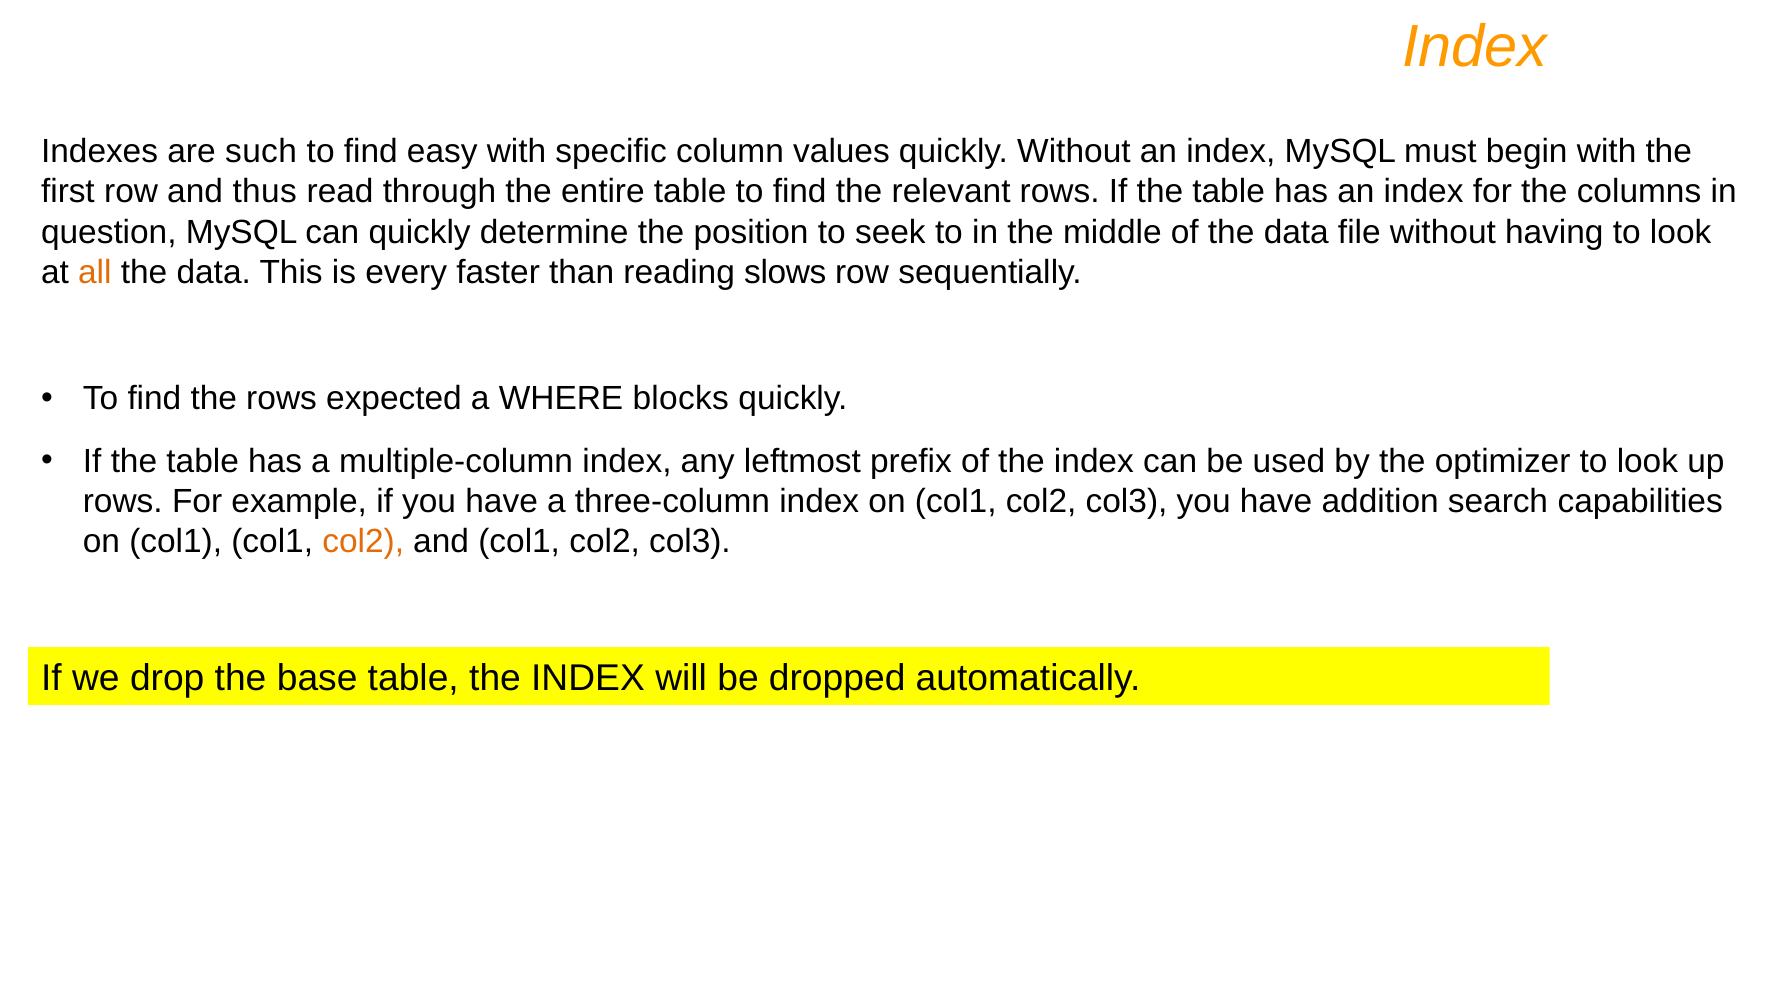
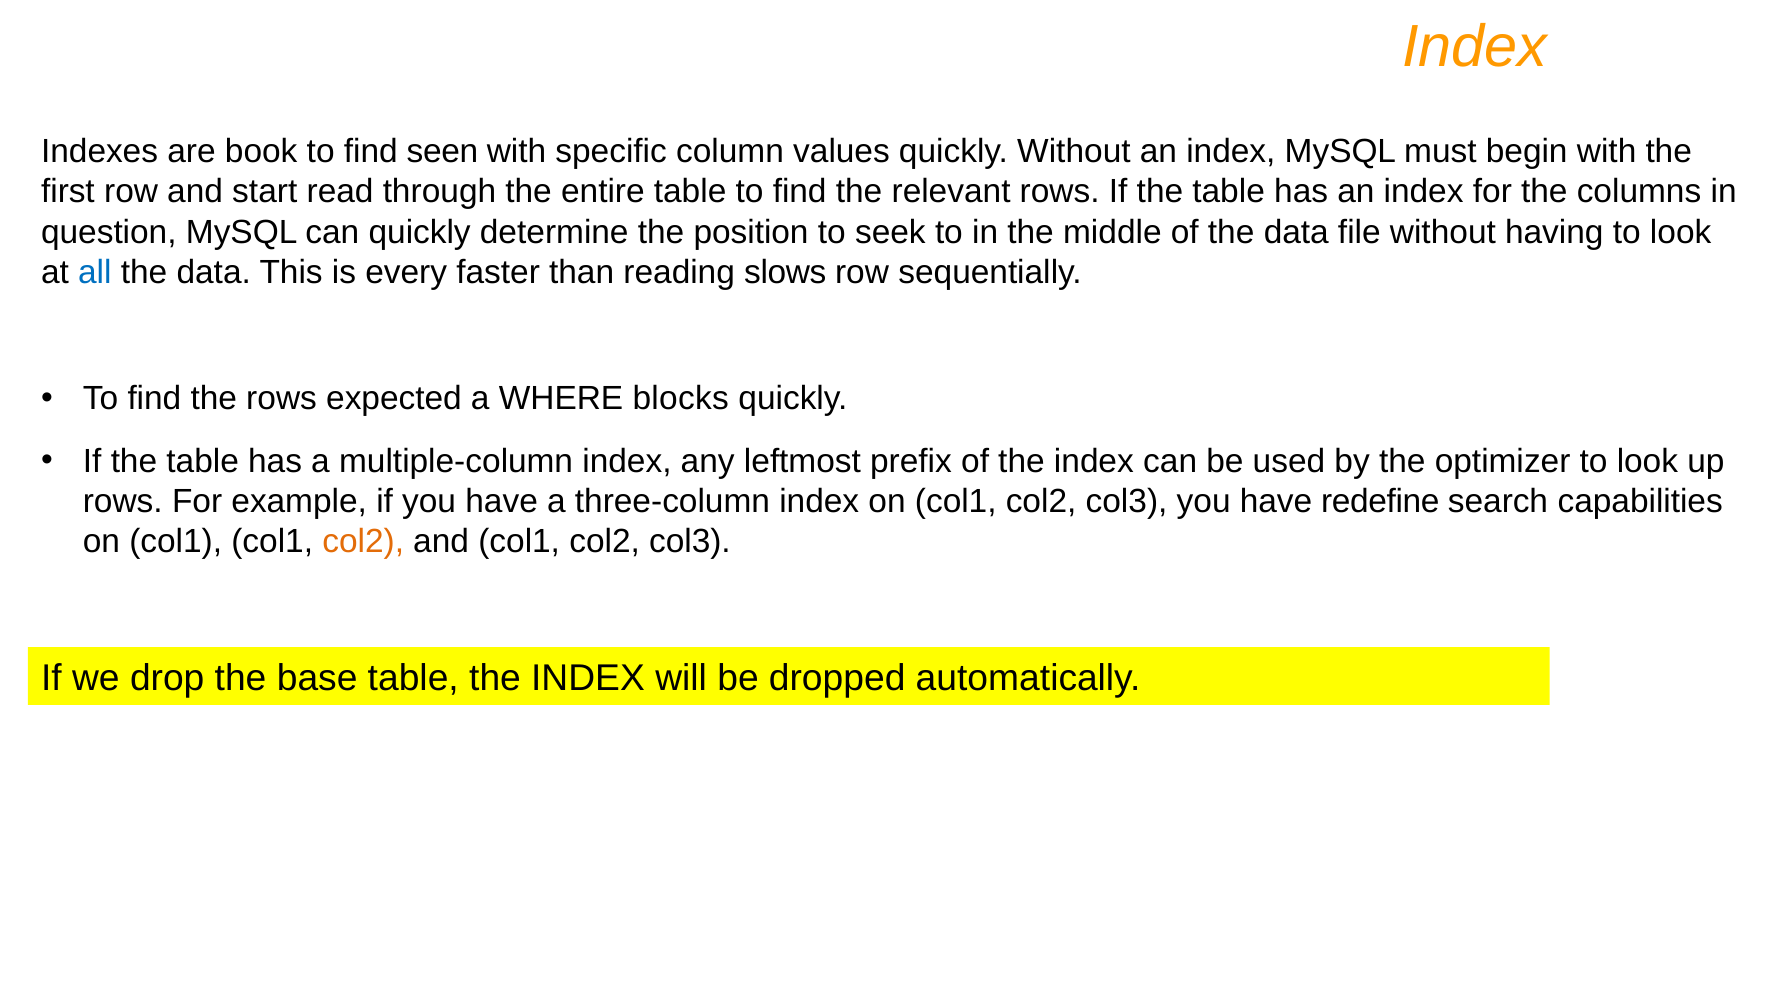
such: such -> book (261, 152)
easy: easy -> seen (442, 152)
thus: thus -> start (265, 192)
all colour: orange -> blue (95, 272)
addition: addition -> redefine (1380, 501)
